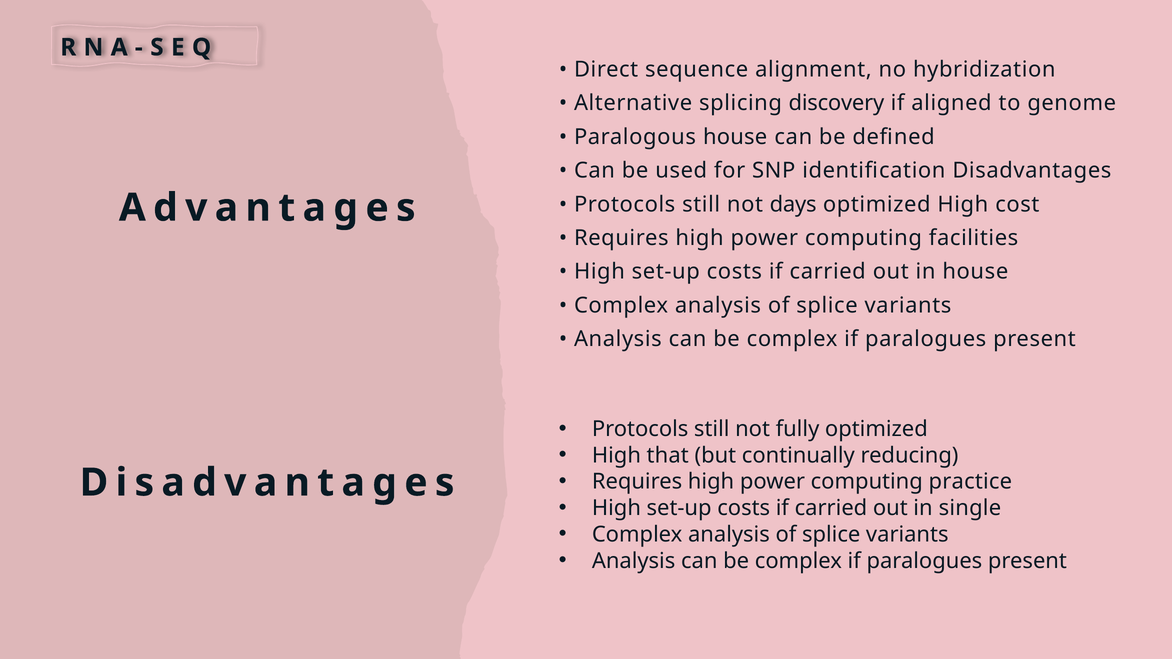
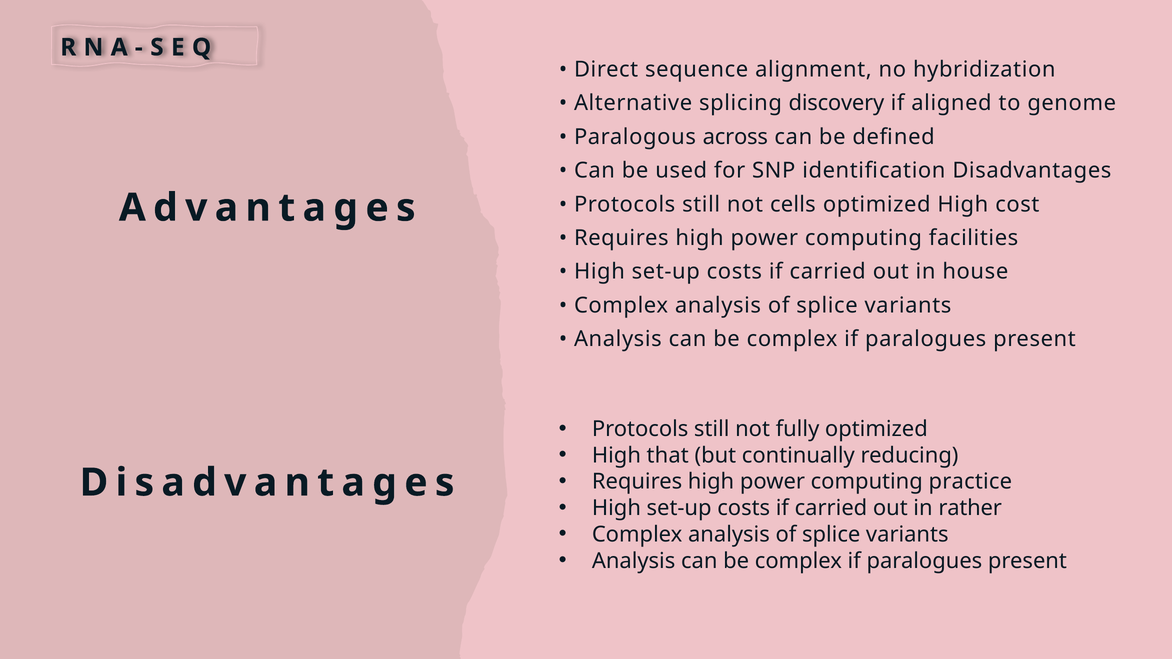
Paralogous house: house -> across (735, 137)
days: days -> cells (793, 204)
single: single -> rather (970, 508)
